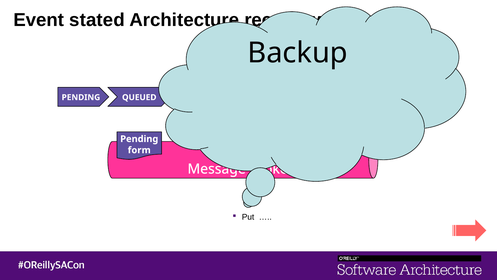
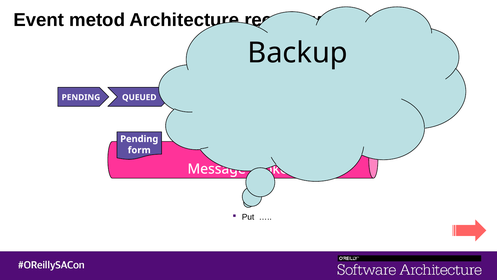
stated: stated -> metod (97, 20)
